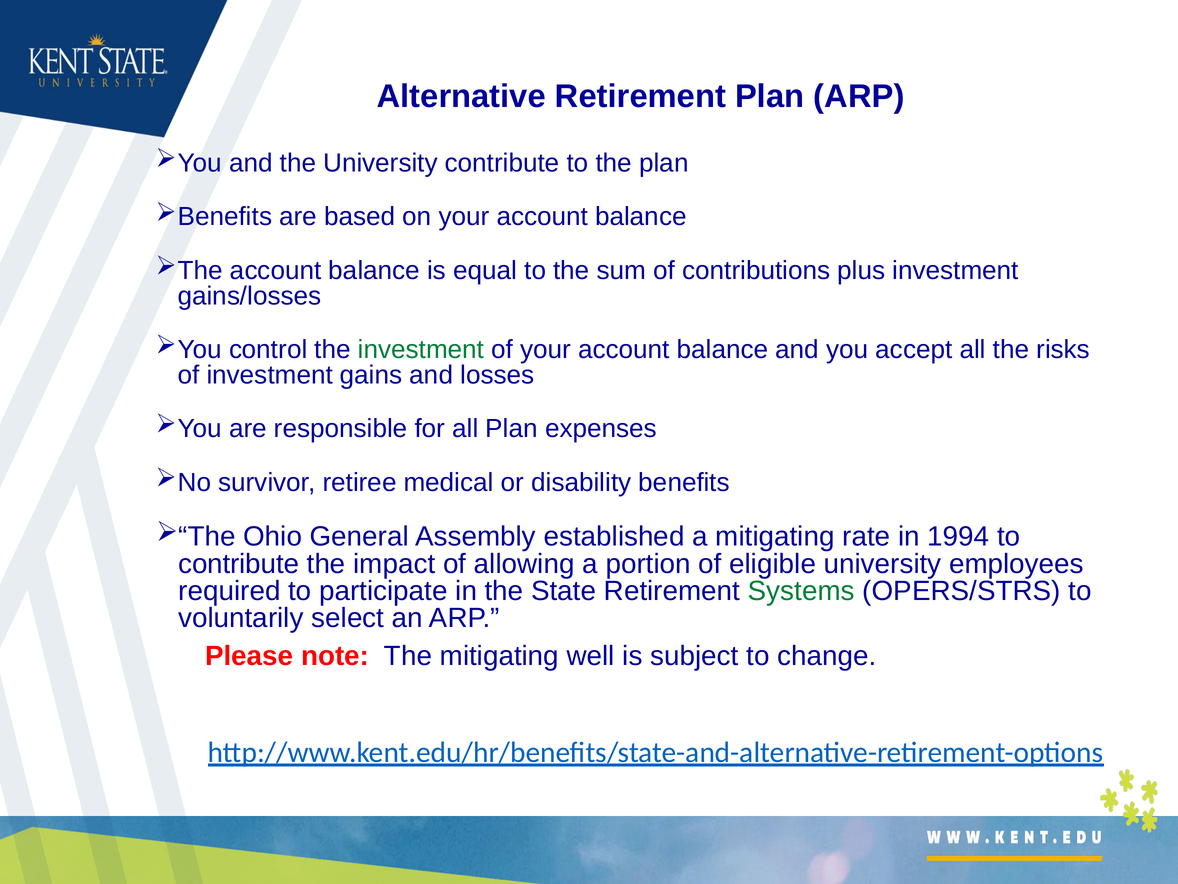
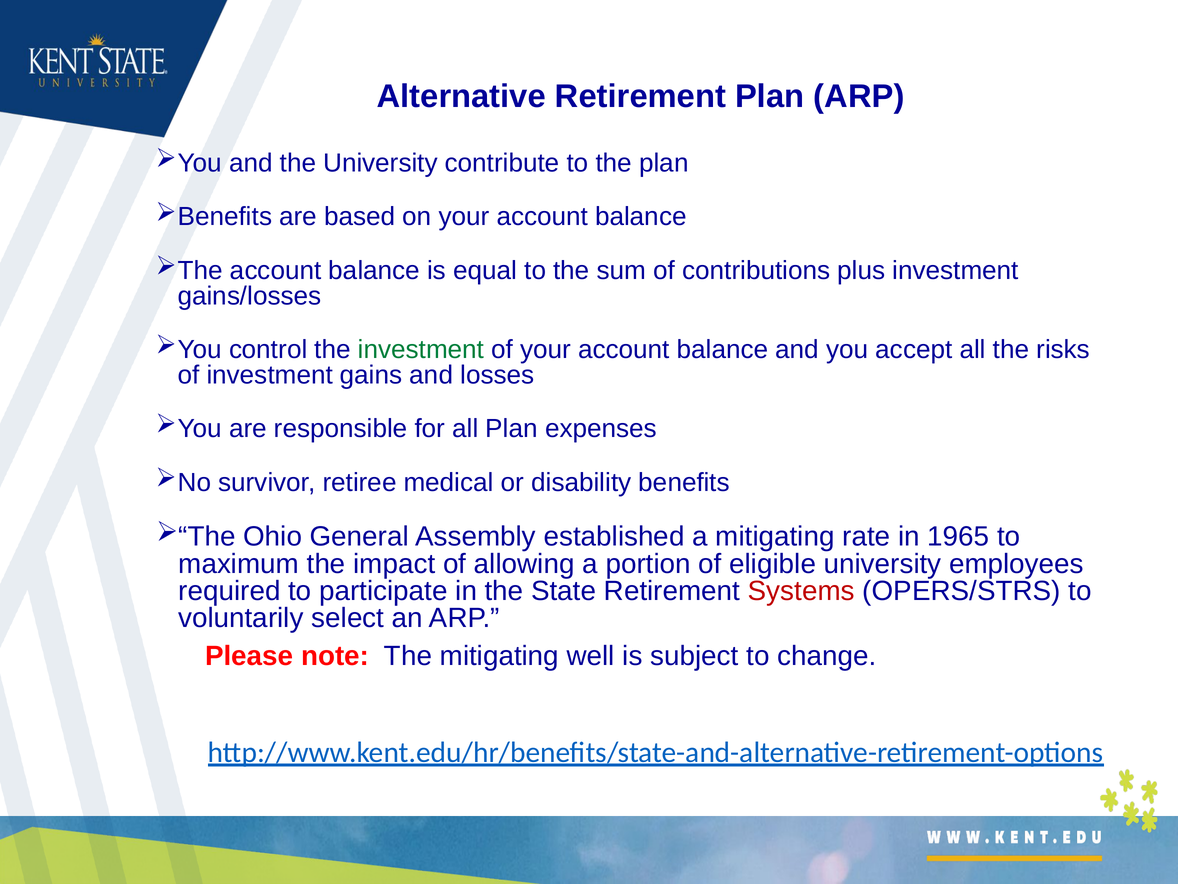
1994: 1994 -> 1965 (958, 536)
contribute: contribute -> maximum (239, 564)
Systems colour: green -> red (801, 591)
